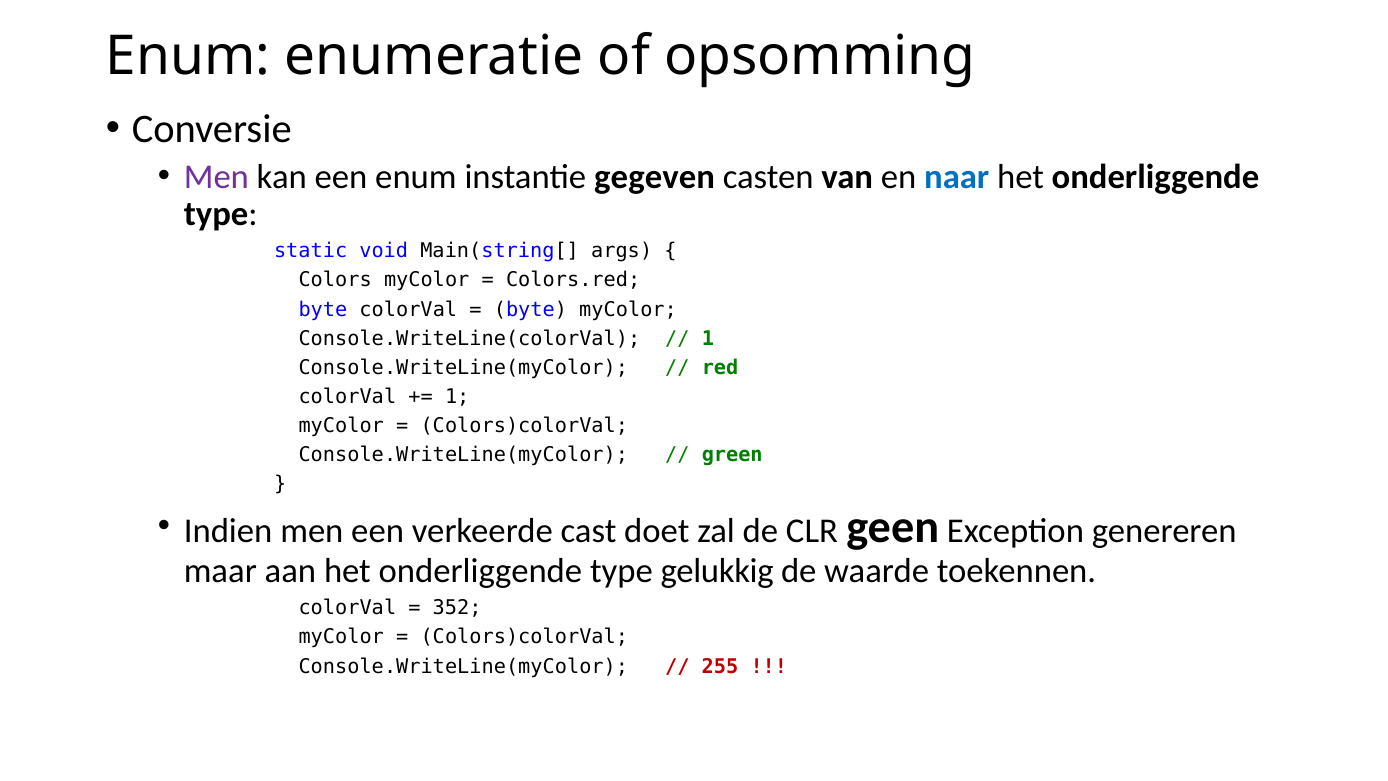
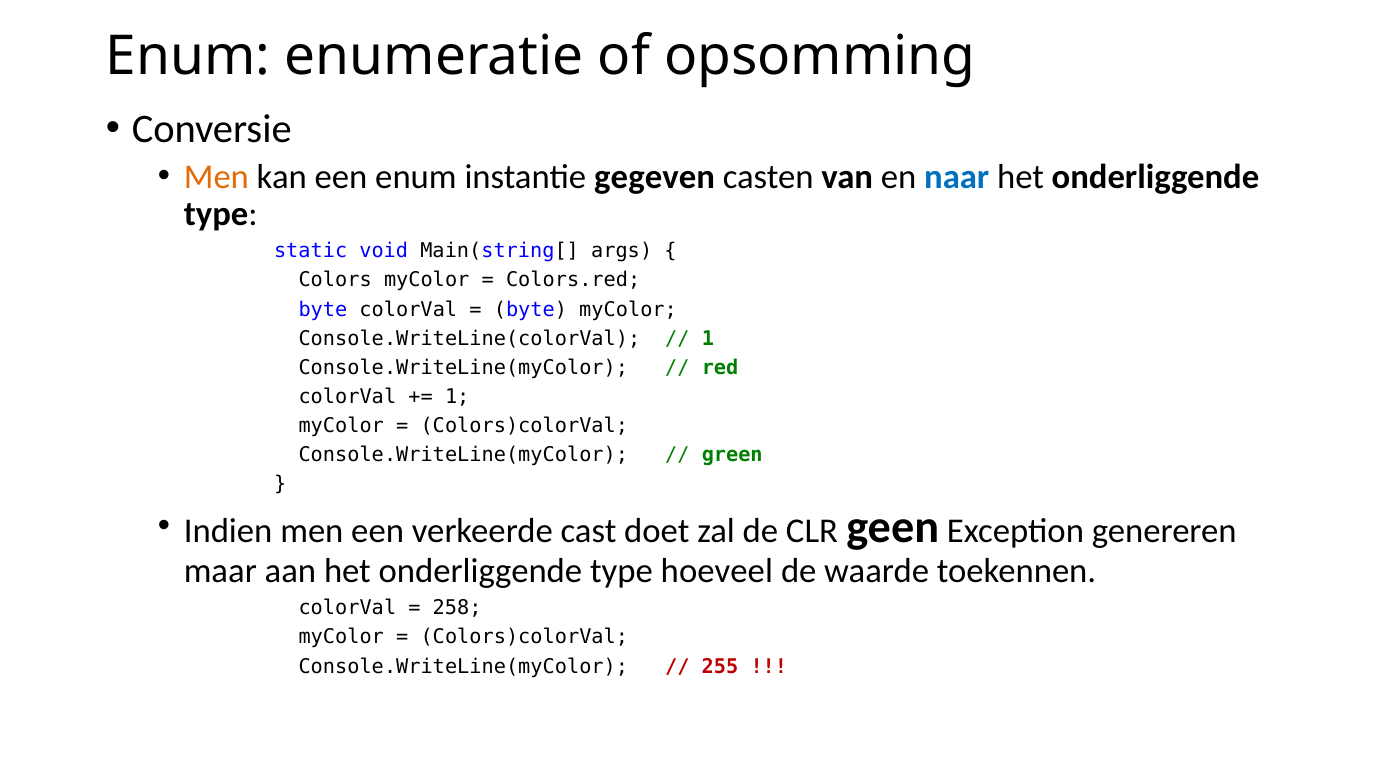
Men colour: purple -> orange (216, 177)
gelukkig: gelukkig -> hoeveel (717, 571)
352: 352 -> 258 (457, 608)
